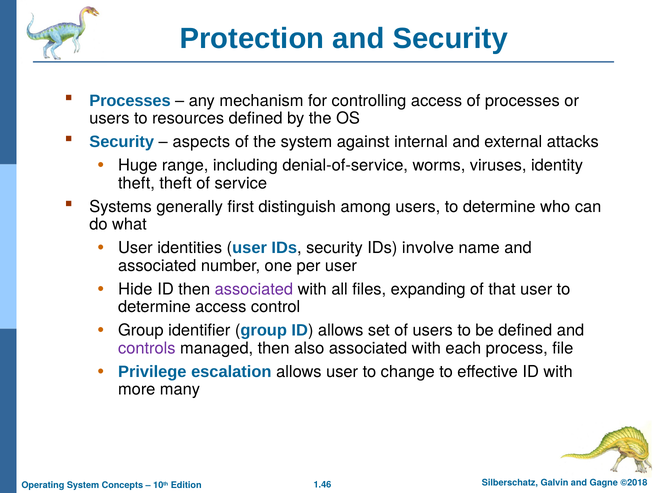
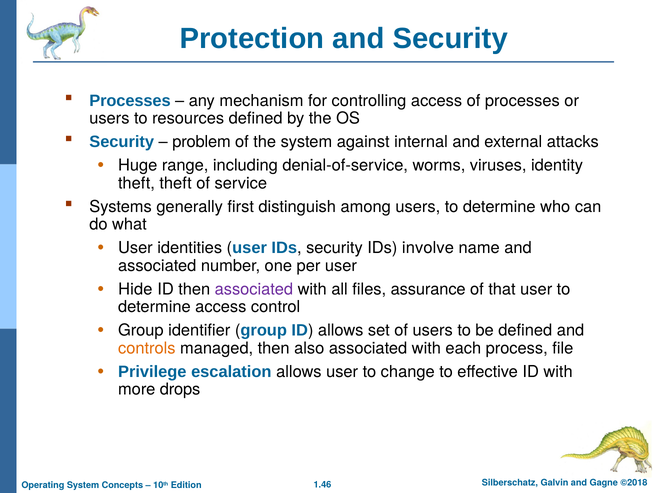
aspects: aspects -> problem (202, 142)
expanding: expanding -> assurance (428, 290)
controls colour: purple -> orange (147, 349)
many: many -> drops (180, 390)
